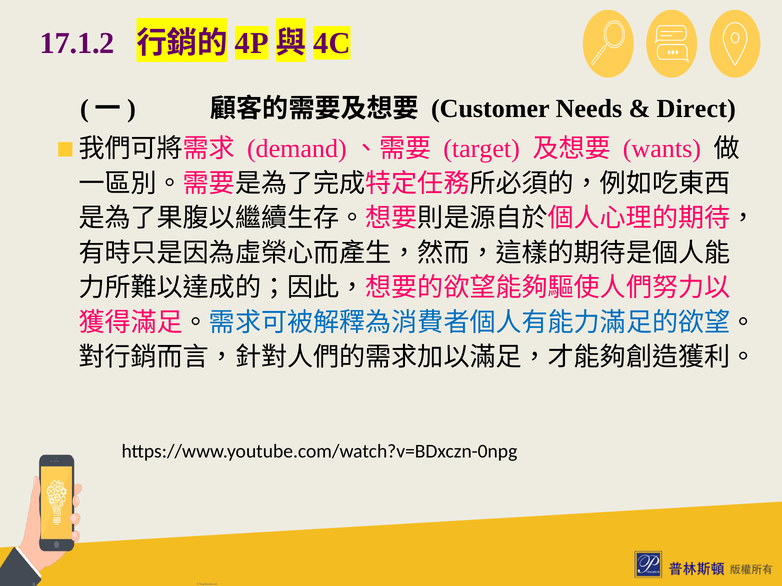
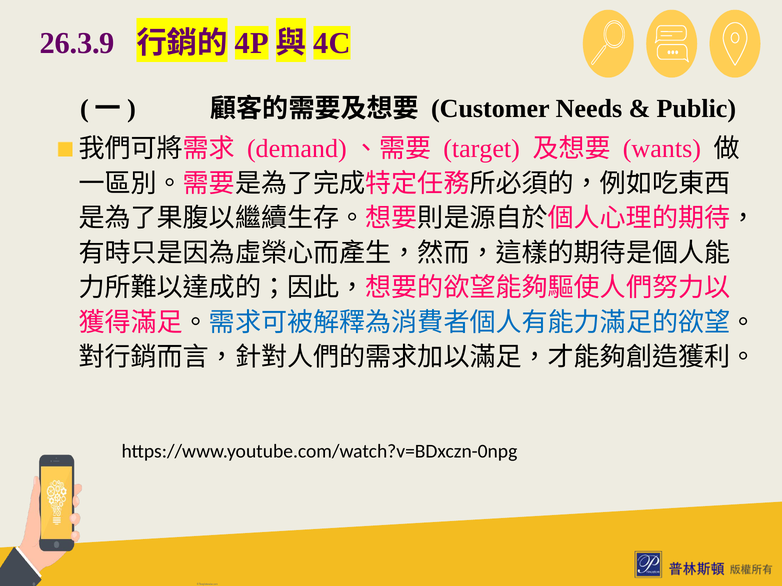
17.1.2: 17.1.2 -> 26.3.9 (77, 43)
Direct: Direct -> Public (696, 109)
